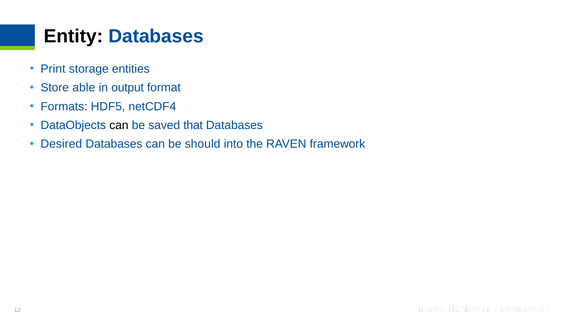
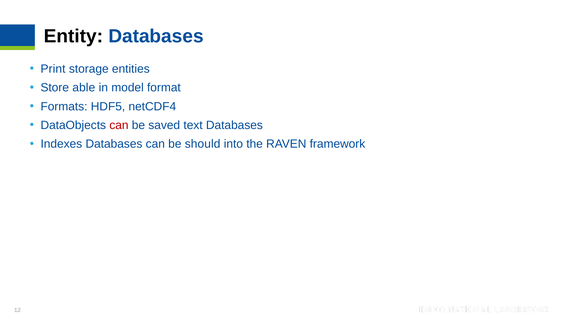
output: output -> model (128, 88)
can colour: black -> red (119, 125)
that: that -> text (193, 125)
Desired: Desired -> Indexes (61, 144)
